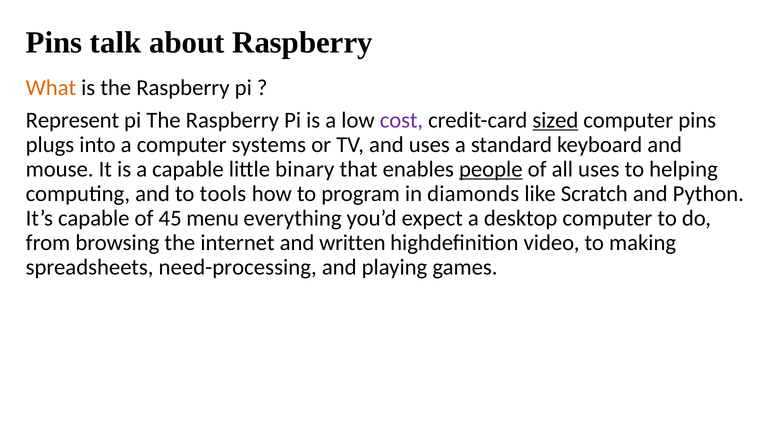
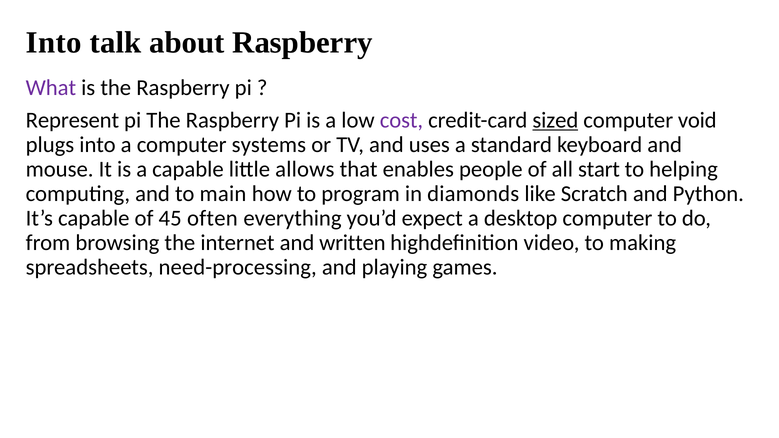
Pins: Pins -> Into (54, 43)
What colour: orange -> purple (51, 88)
computer pins: pins -> void (697, 120)
binary: binary -> allows (305, 169)
people underline: present -> none (491, 169)
all uses: uses -> start (599, 169)
tools: tools -> main (223, 194)
menu: menu -> often (212, 218)
